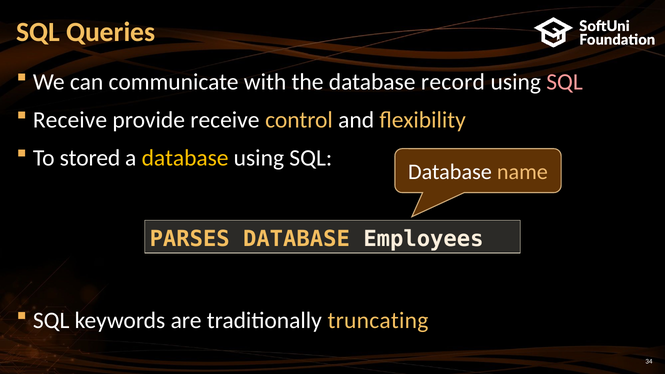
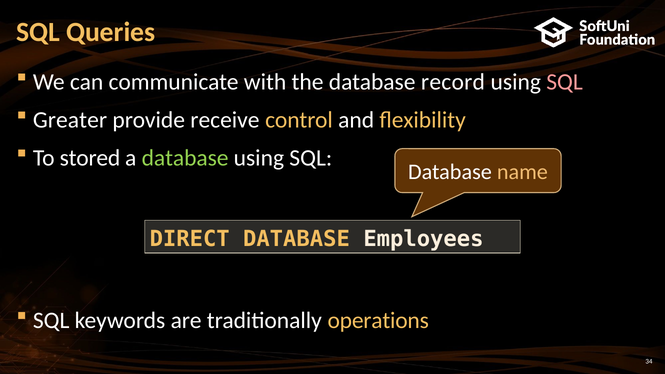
Receive: Receive -> Greater (70, 120)
database colour: yellow -> light green (185, 158)
PARSES: PARSES -> DIRECT (190, 239)
truncating: truncating -> operations (378, 321)
